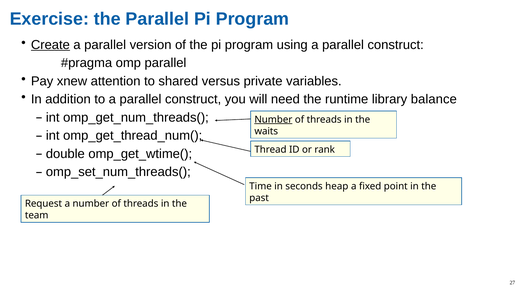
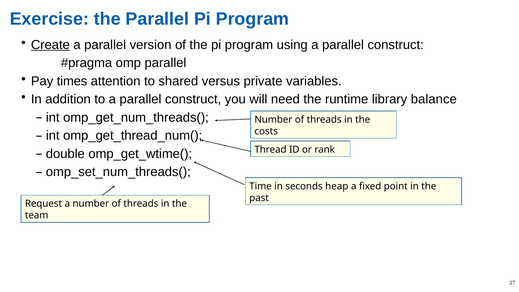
xnew: xnew -> times (72, 81)
Number underline: present -> none (273, 119)
waits: waits -> costs (266, 131)
